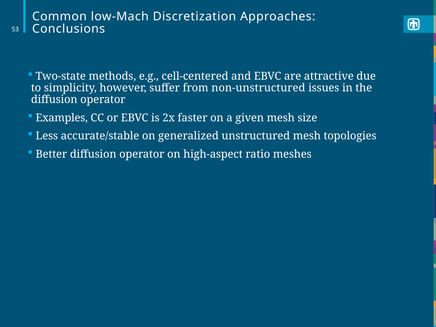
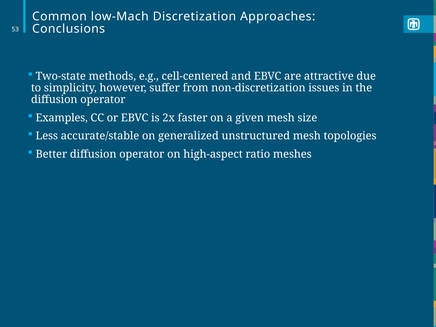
non-unstructured: non-unstructured -> non-discretization (258, 88)
